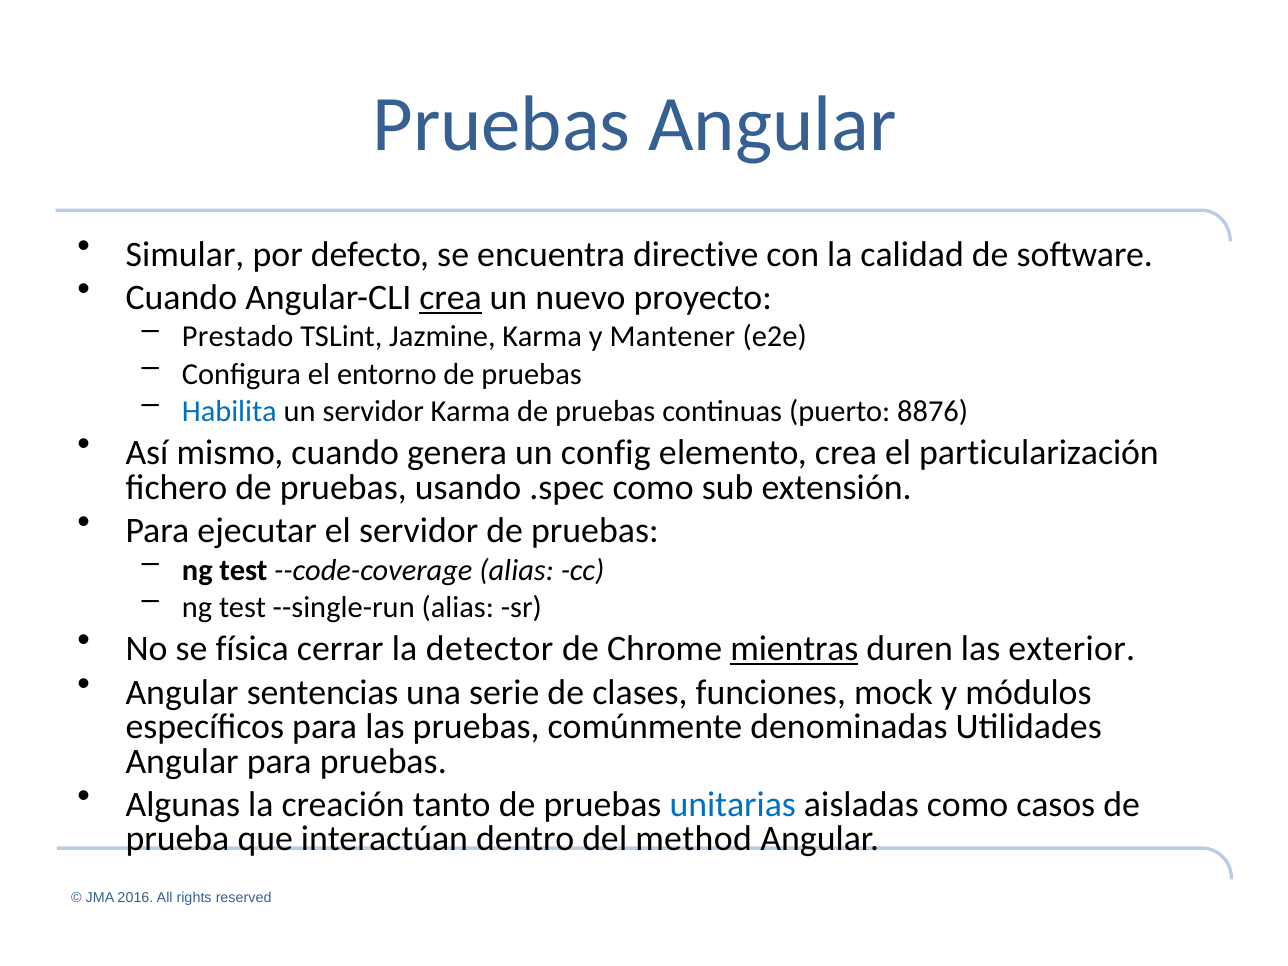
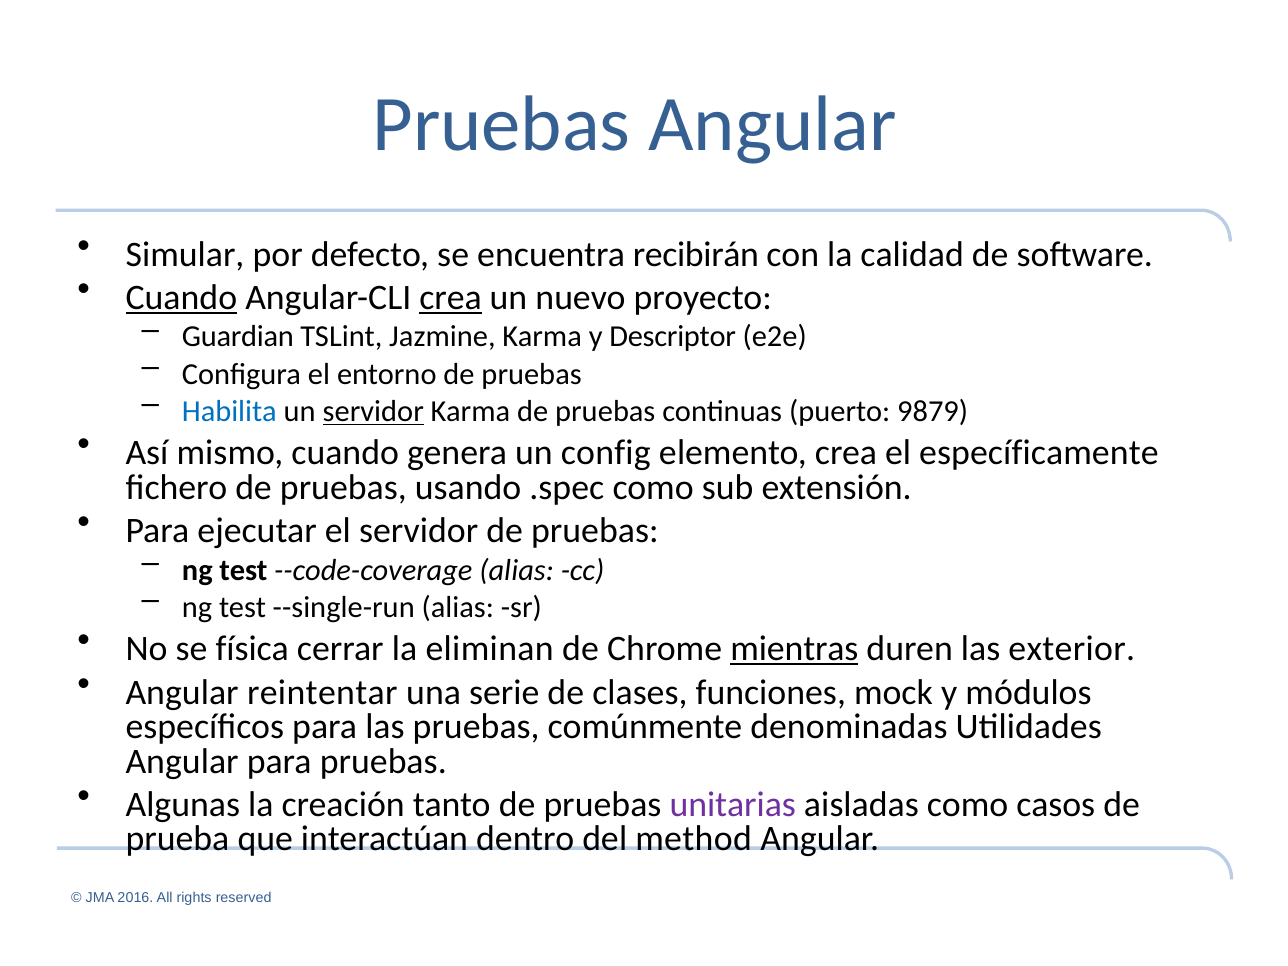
directive: directive -> recibirán (696, 254)
Cuando underline: none -> present (181, 298)
Prestado: Prestado -> Guardian (238, 337)
Mantener: Mantener -> Descriptor (673, 337)
servidor underline: none -> present (373, 411)
8876: 8876 -> 9879 (933, 411)
particularización: particularización -> específicamente (1039, 453)
detector: detector -> eliminan (490, 649)
sentencias: sentencias -> reintentar (322, 692)
unitarias colour: blue -> purple (733, 805)
